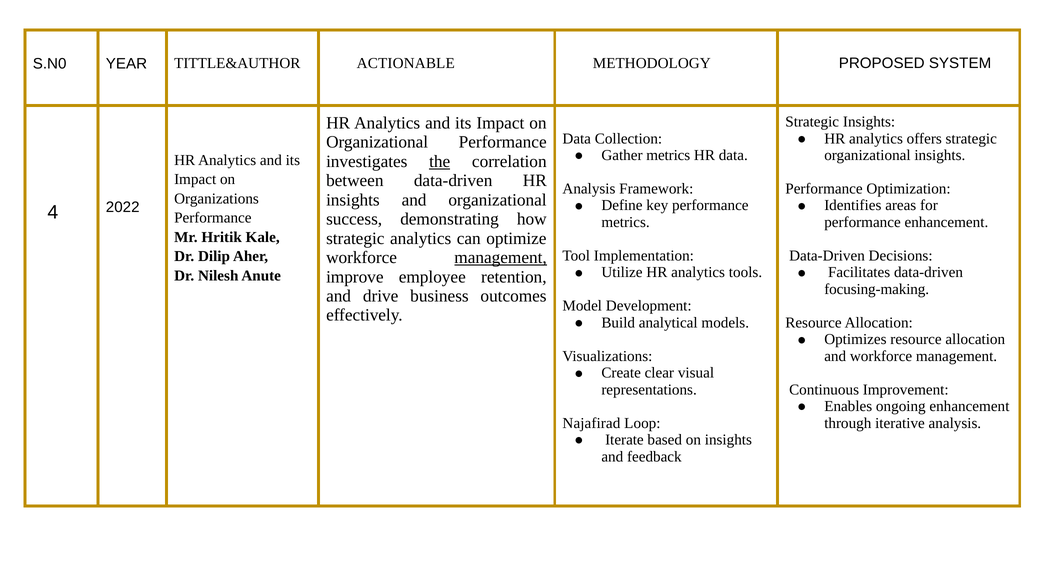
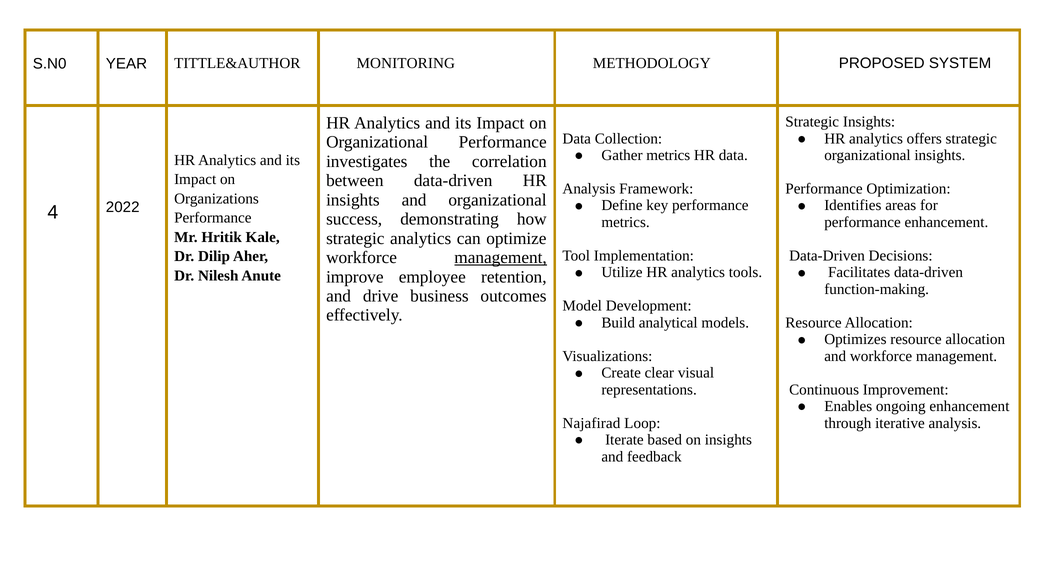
ACTIONABLE: ACTIONABLE -> MONITORING (406, 63)
the underline: present -> none (440, 161)
focusing-making: focusing-making -> function-making (877, 289)
